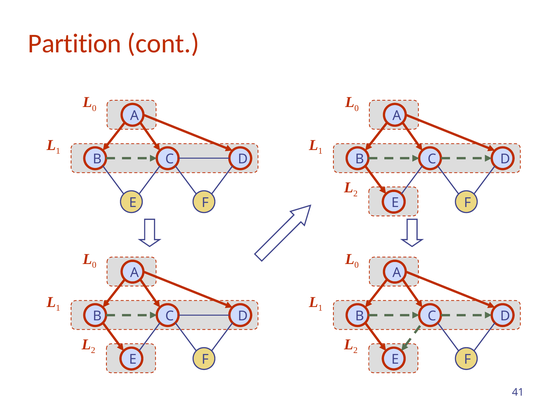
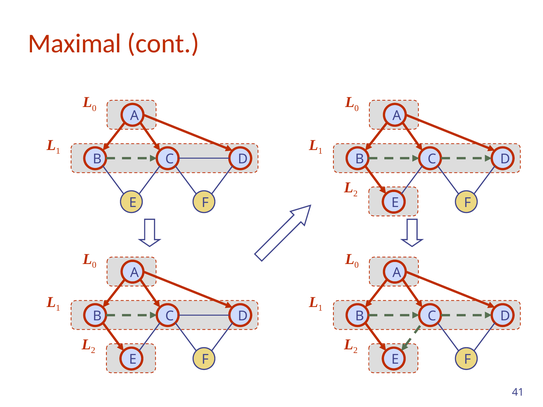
Partition: Partition -> Maximal (75, 44)
